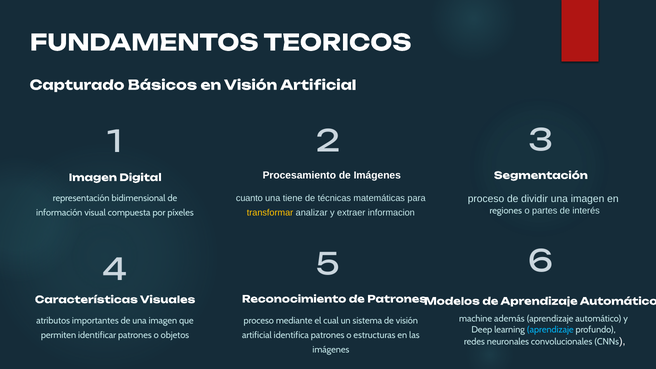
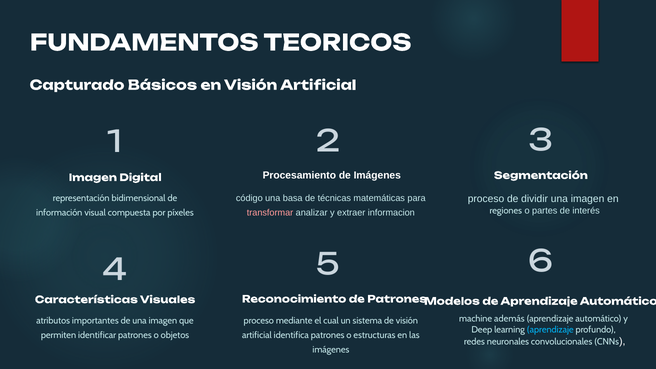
cuanto: cuanto -> código (249, 198)
tiene: tiene -> basa (293, 198)
transformar colour: yellow -> pink (270, 213)
